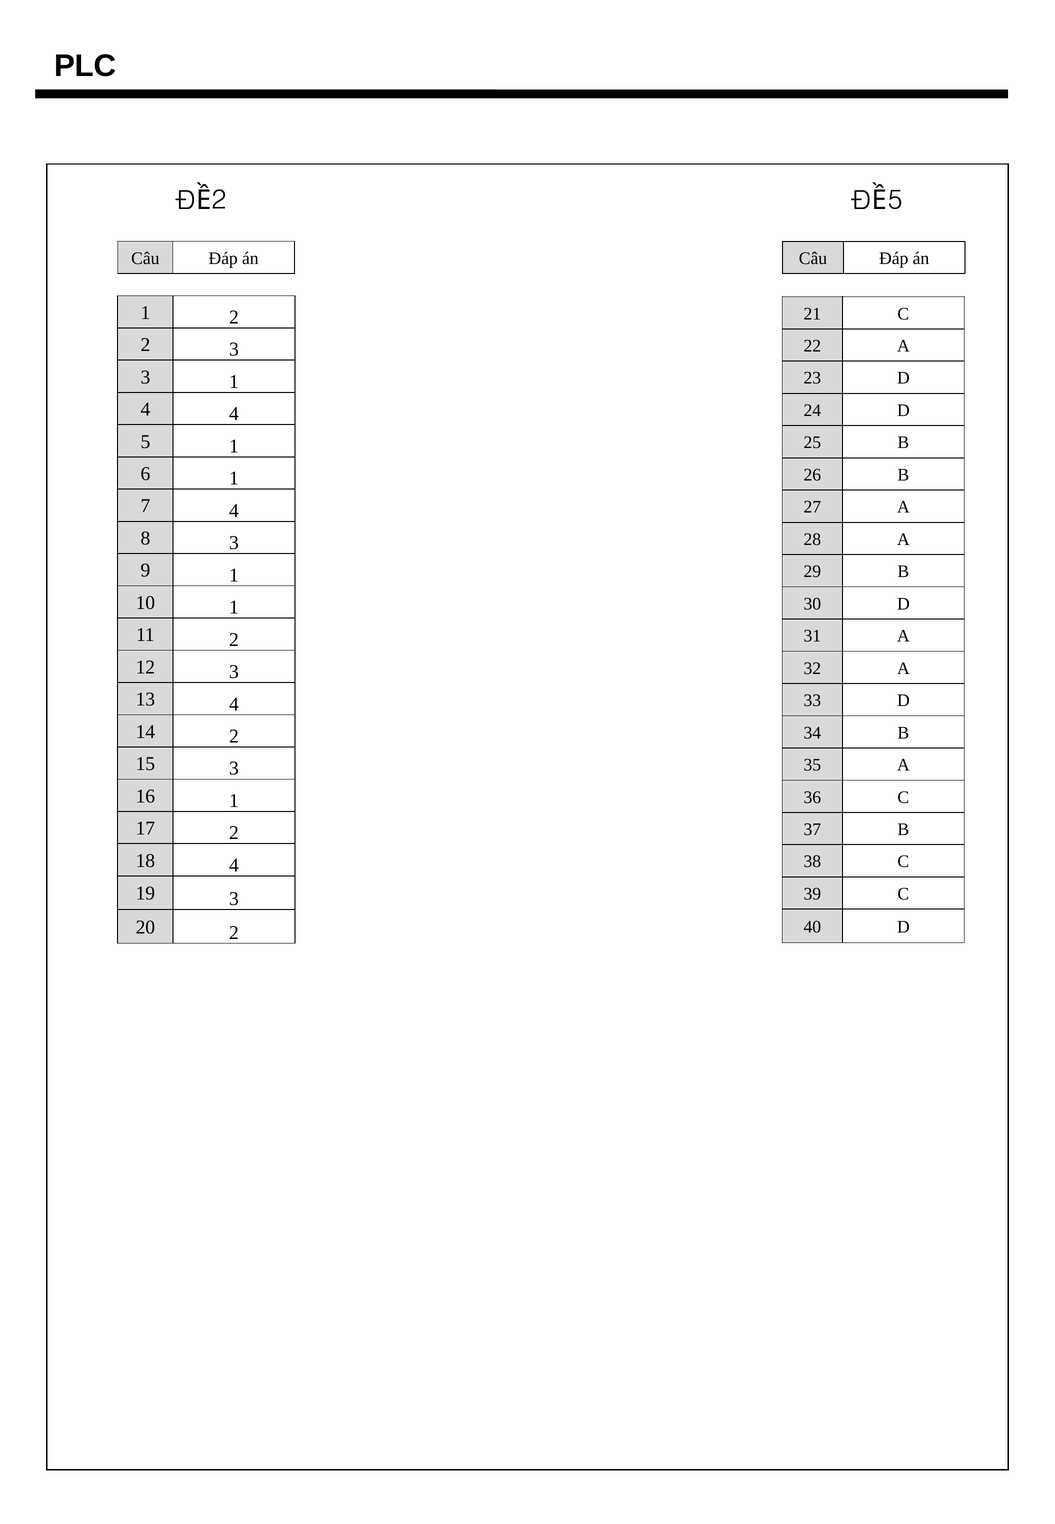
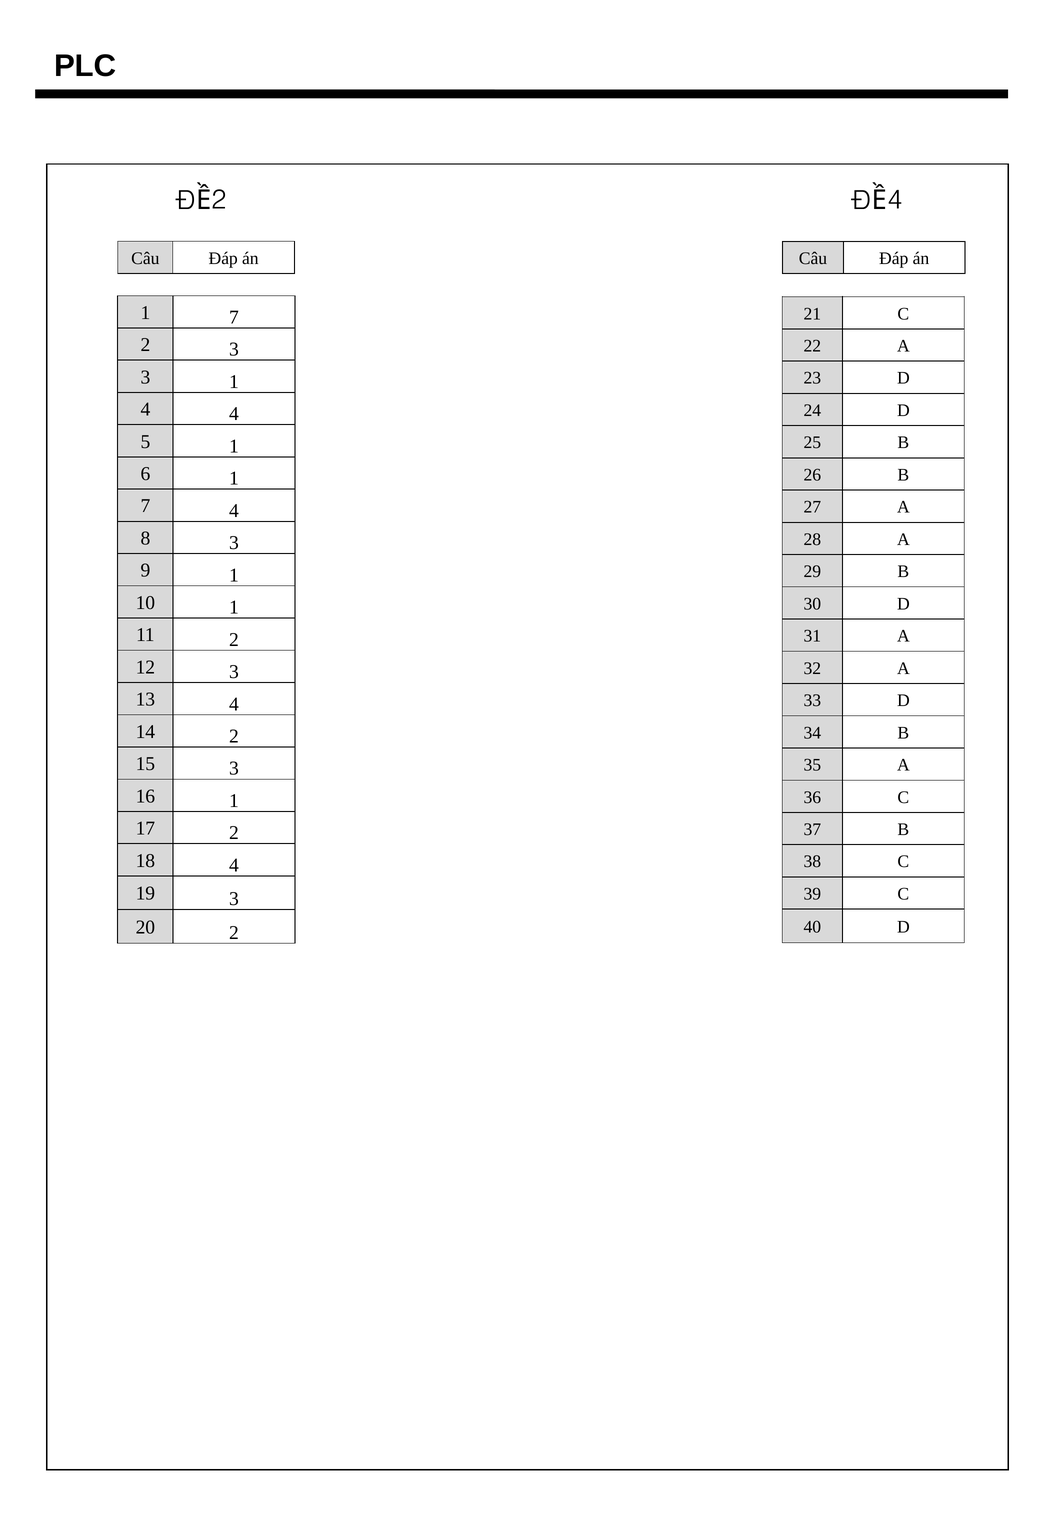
5: 5 -> 4 (895, 200)
2: 2 -> 7 (234, 317)
